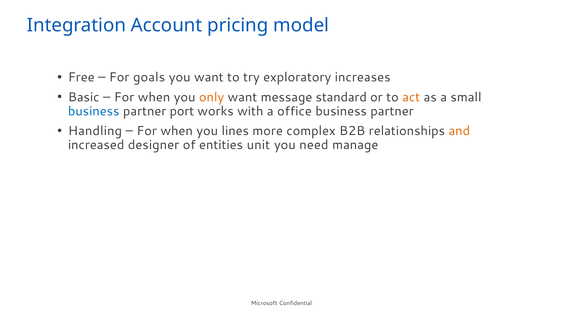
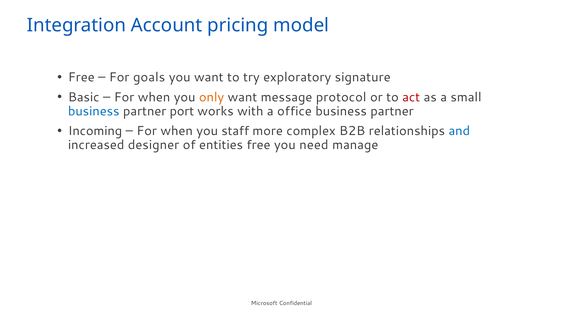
increases: increases -> signature (363, 77)
standard: standard -> protocol (341, 97)
act colour: orange -> red (411, 97)
Handling: Handling -> Incoming (95, 131)
lines: lines -> staff (235, 131)
and colour: orange -> blue (459, 131)
entities unit: unit -> free (259, 145)
